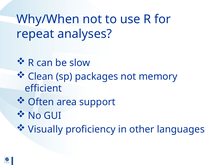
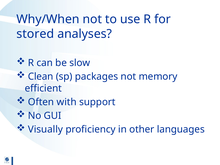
repeat: repeat -> stored (35, 34)
area: area -> with (67, 102)
